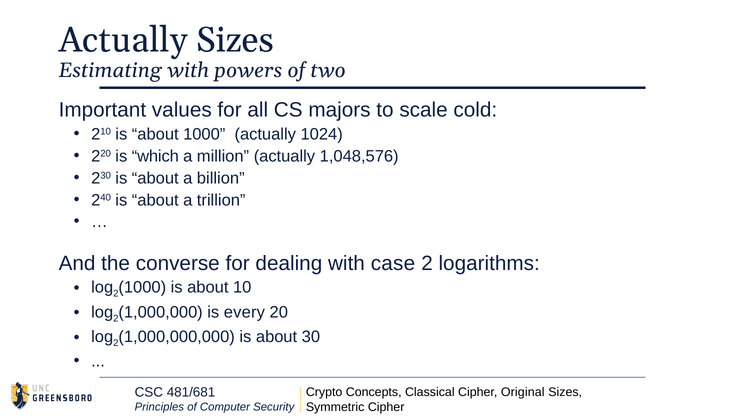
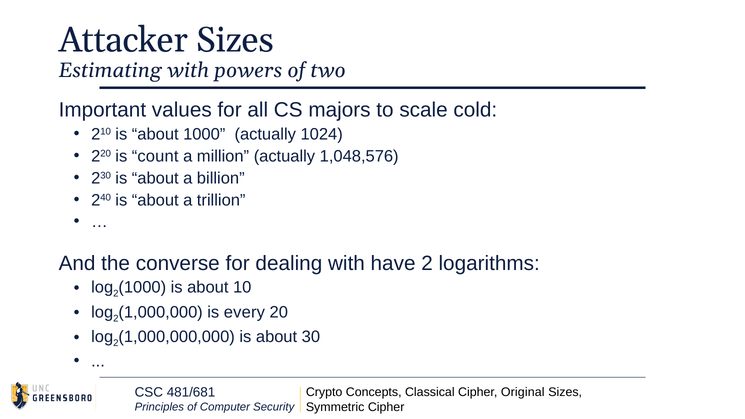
Actually: Actually -> Attacker (123, 40)
which: which -> count (155, 156)
case: case -> have (393, 263)
